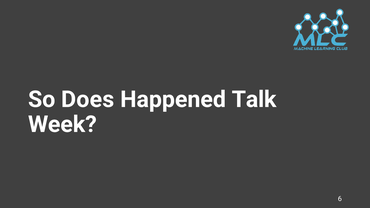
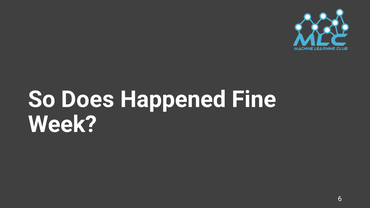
Talk: Talk -> Fine (254, 99)
